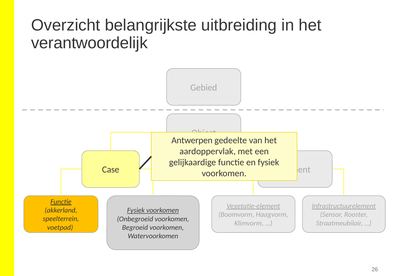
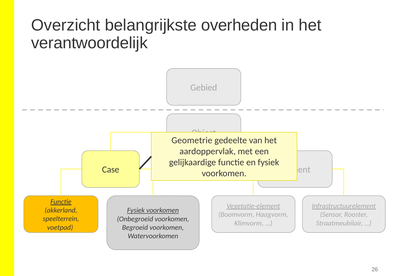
uitbreiding: uitbreiding -> overheden (239, 25)
Antwerpen: Antwerpen -> Geometrie (192, 140)
